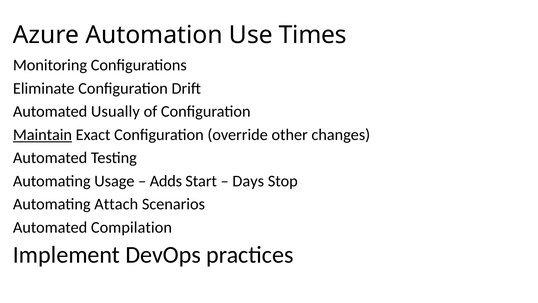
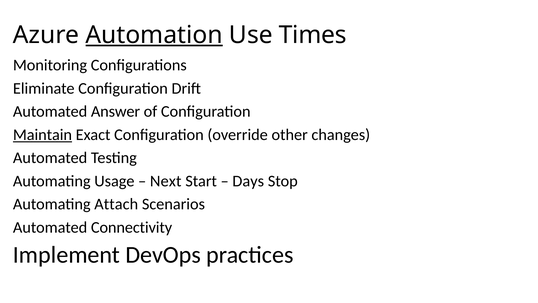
Automation underline: none -> present (154, 35)
Usually: Usually -> Answer (116, 111)
Adds: Adds -> Next (166, 181)
Compilation: Compilation -> Connectivity (132, 227)
